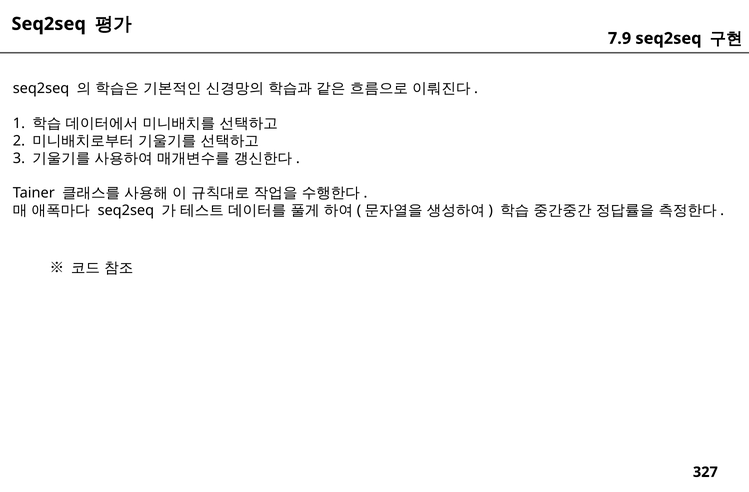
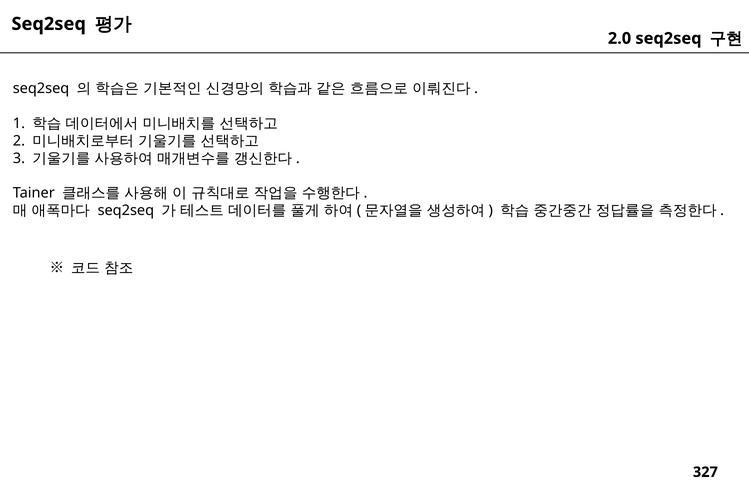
7.9: 7.9 -> 2.0 (620, 38)
